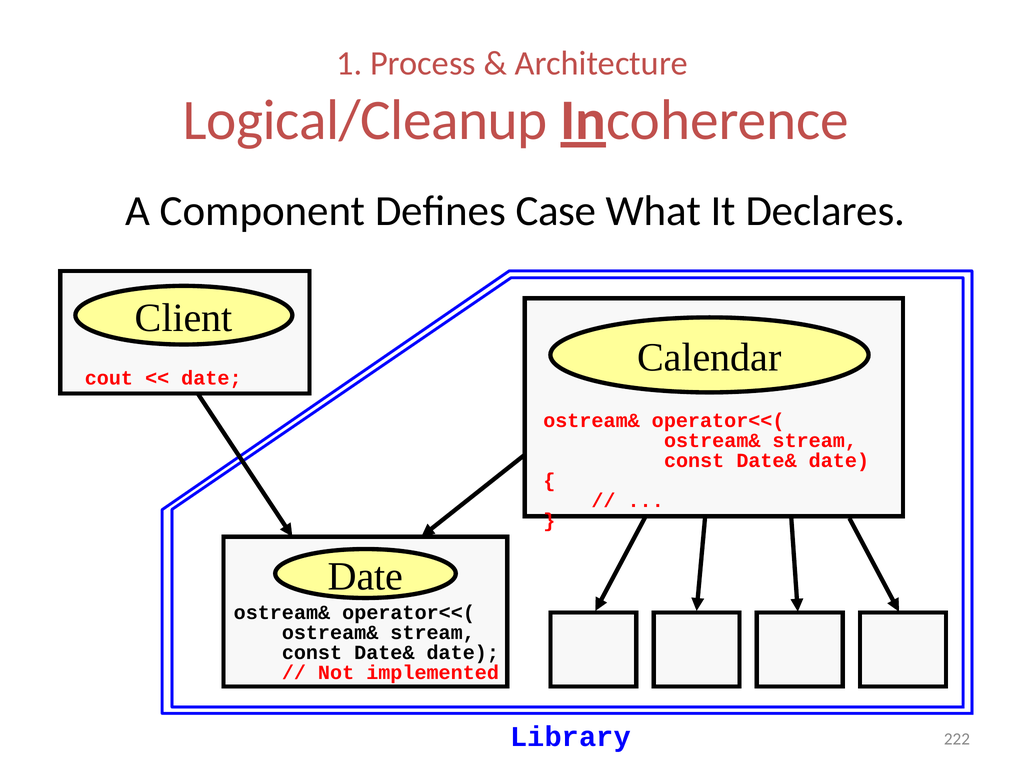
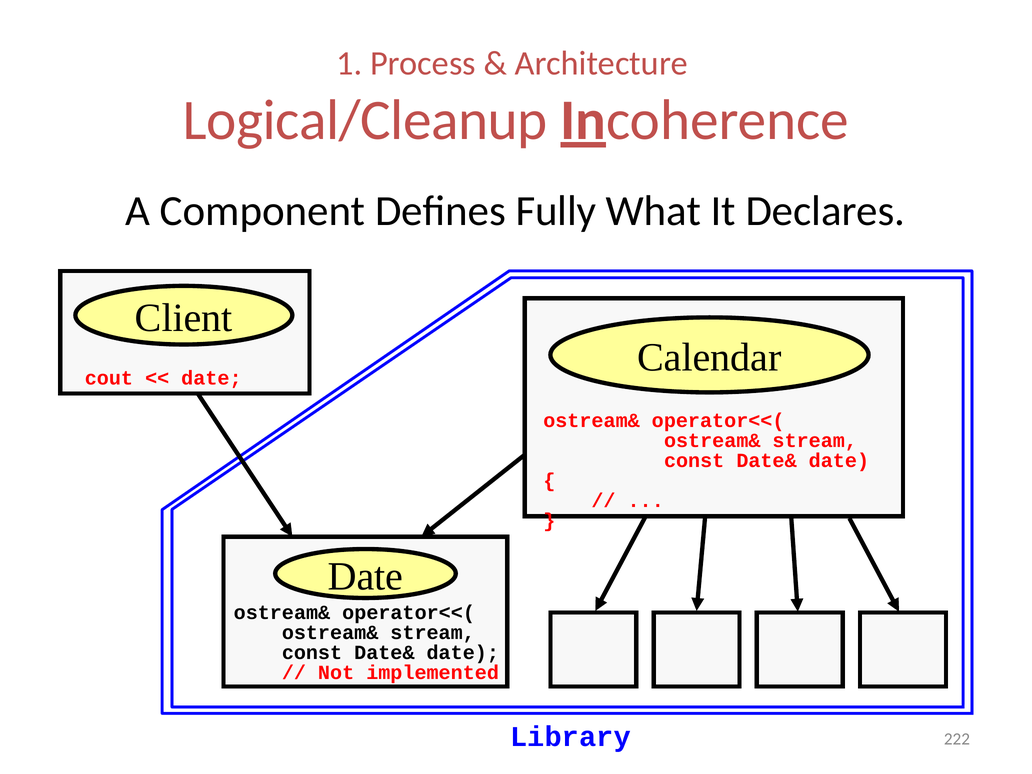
Case: Case -> Fully (556, 211)
